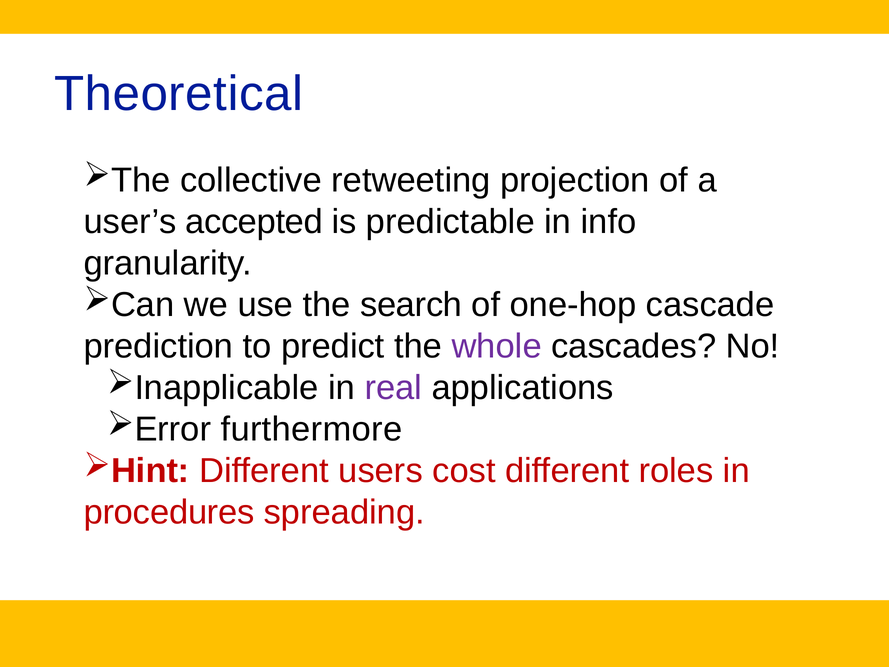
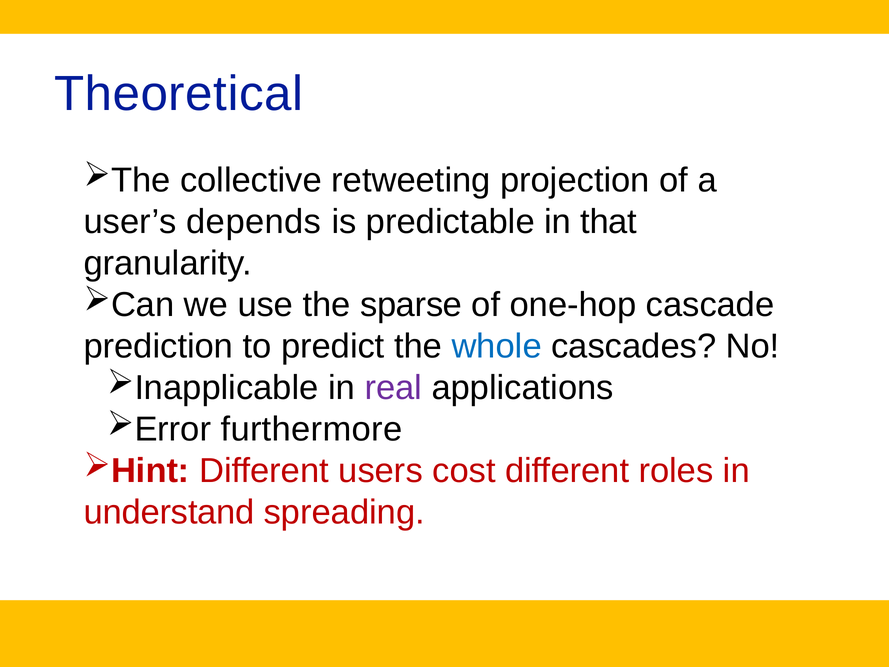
accepted: accepted -> depends (254, 222)
info: info -> that (609, 222)
search: search -> sparse (411, 305)
whole colour: purple -> blue (497, 346)
procedures: procedures -> understand (169, 512)
